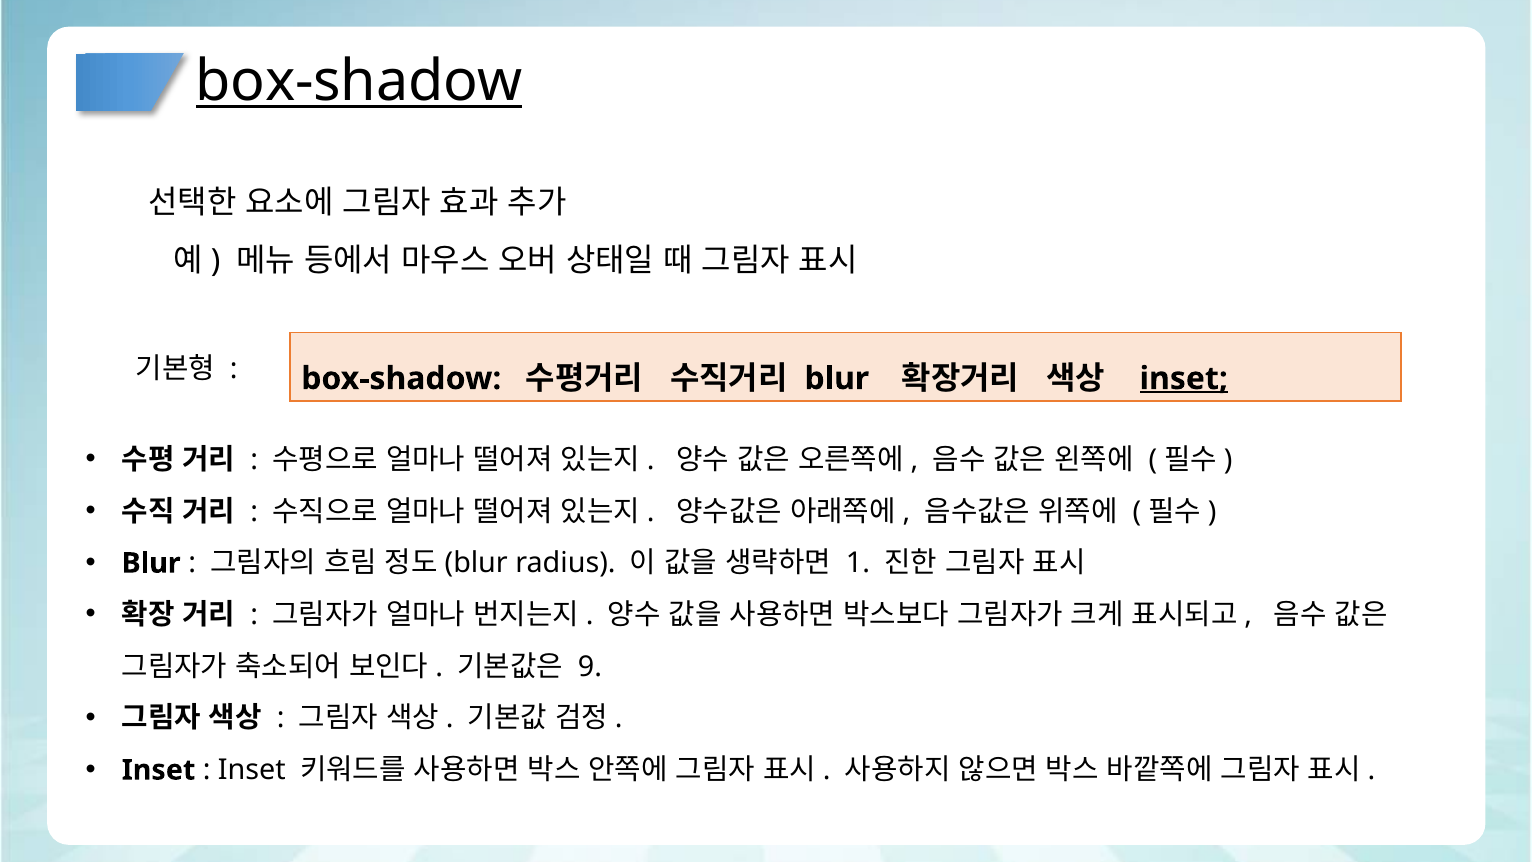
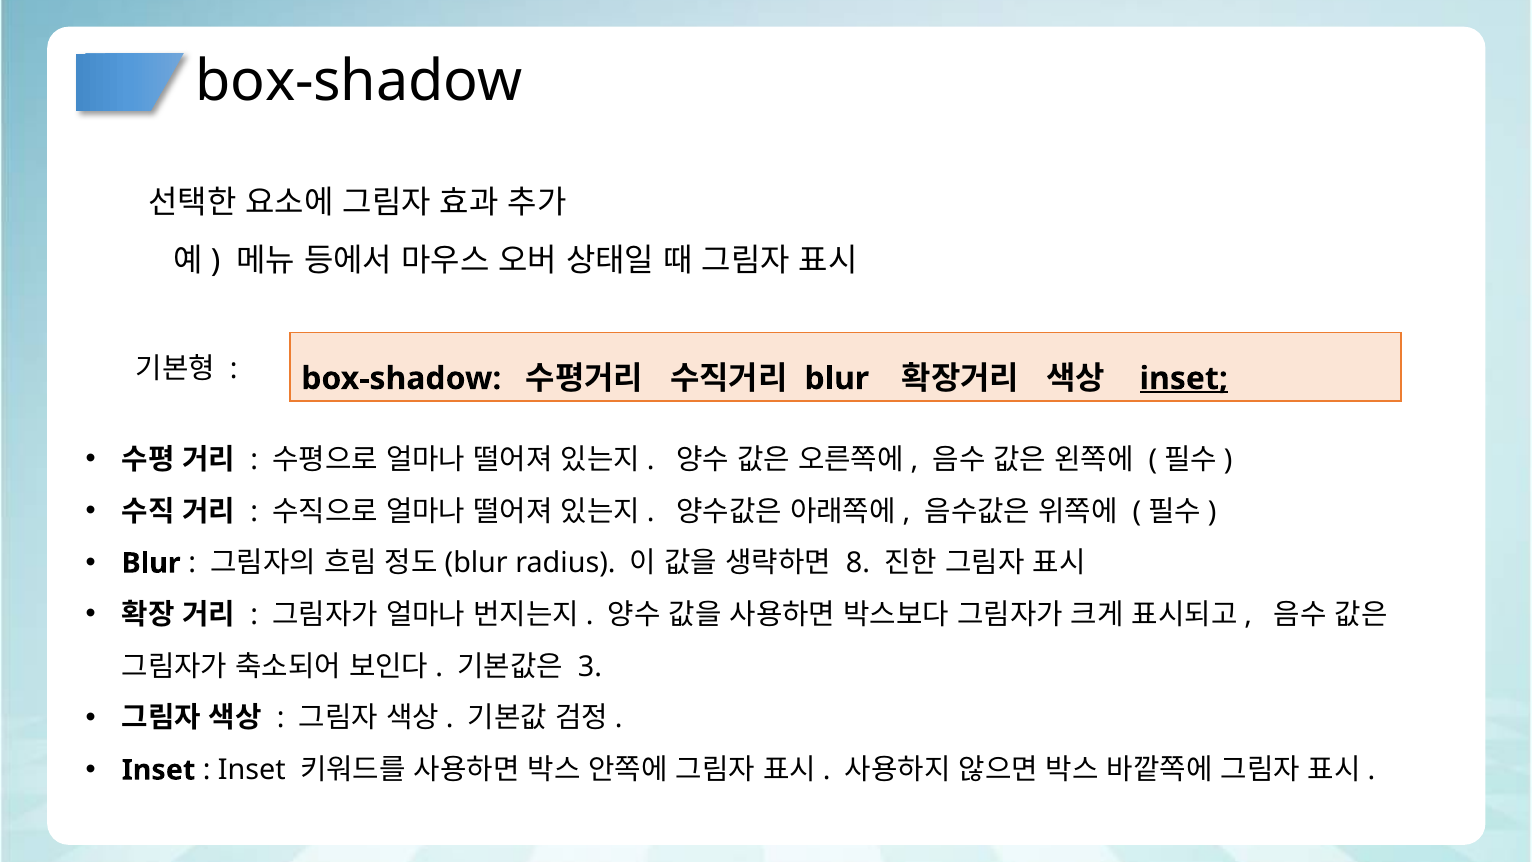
box-shadow underline: present -> none (359, 82)
1: 1 -> 8 (858, 563)
9: 9 -> 3 (590, 666)
